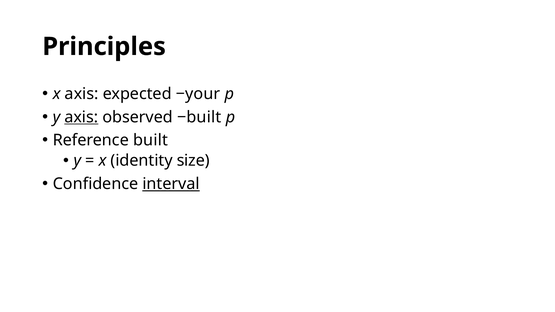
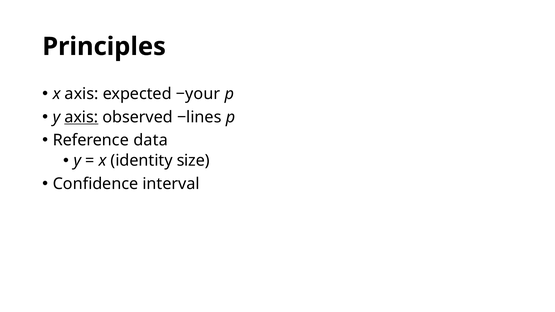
−built: −built -> −lines (199, 117)
built: built -> data (151, 140)
interval underline: present -> none (171, 184)
